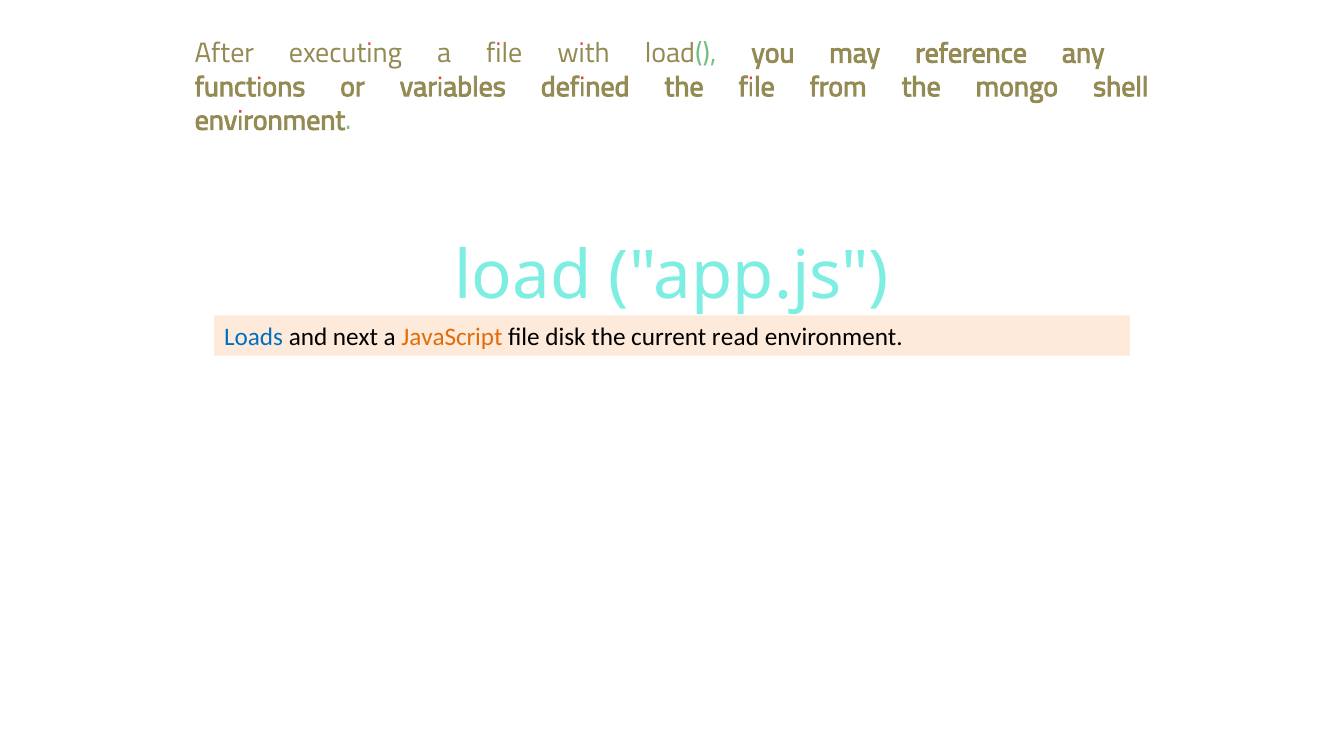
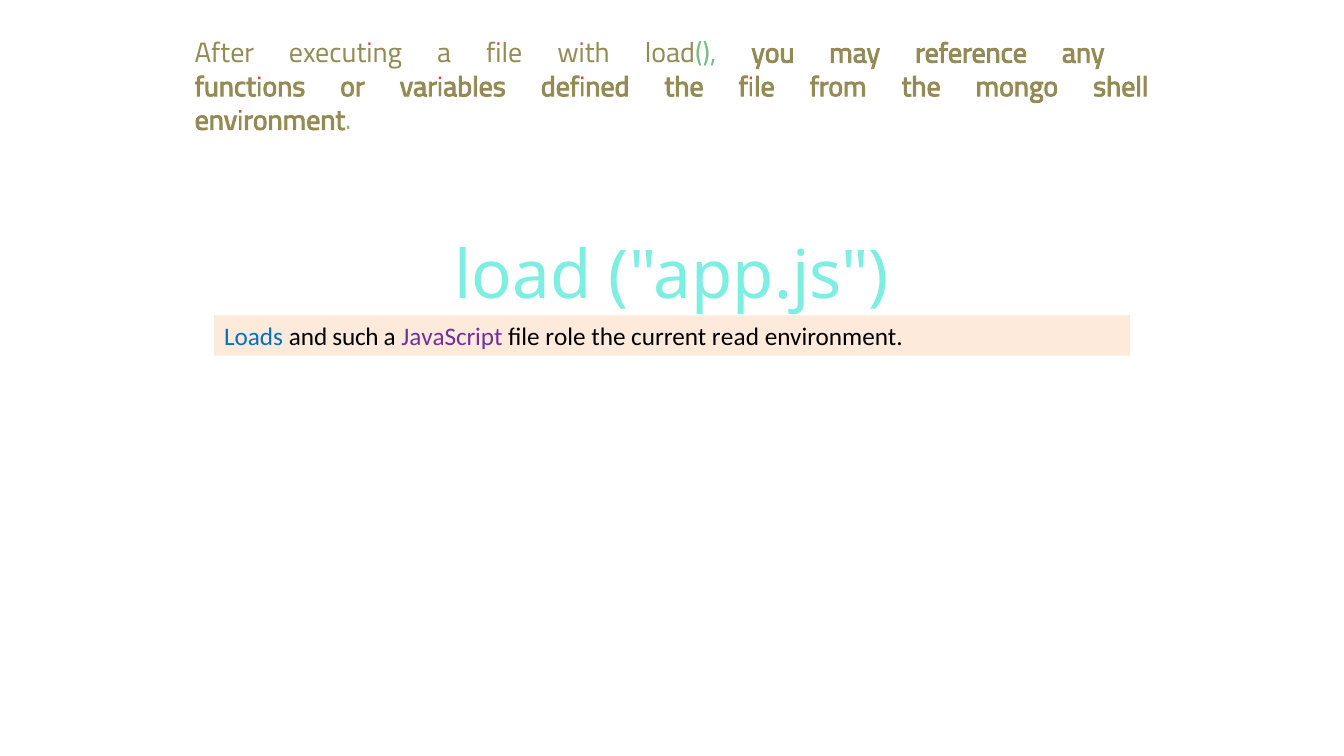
next: next -> such (356, 337)
JavaScript colour: orange -> purple (452, 337)
disk: disk -> role (566, 337)
